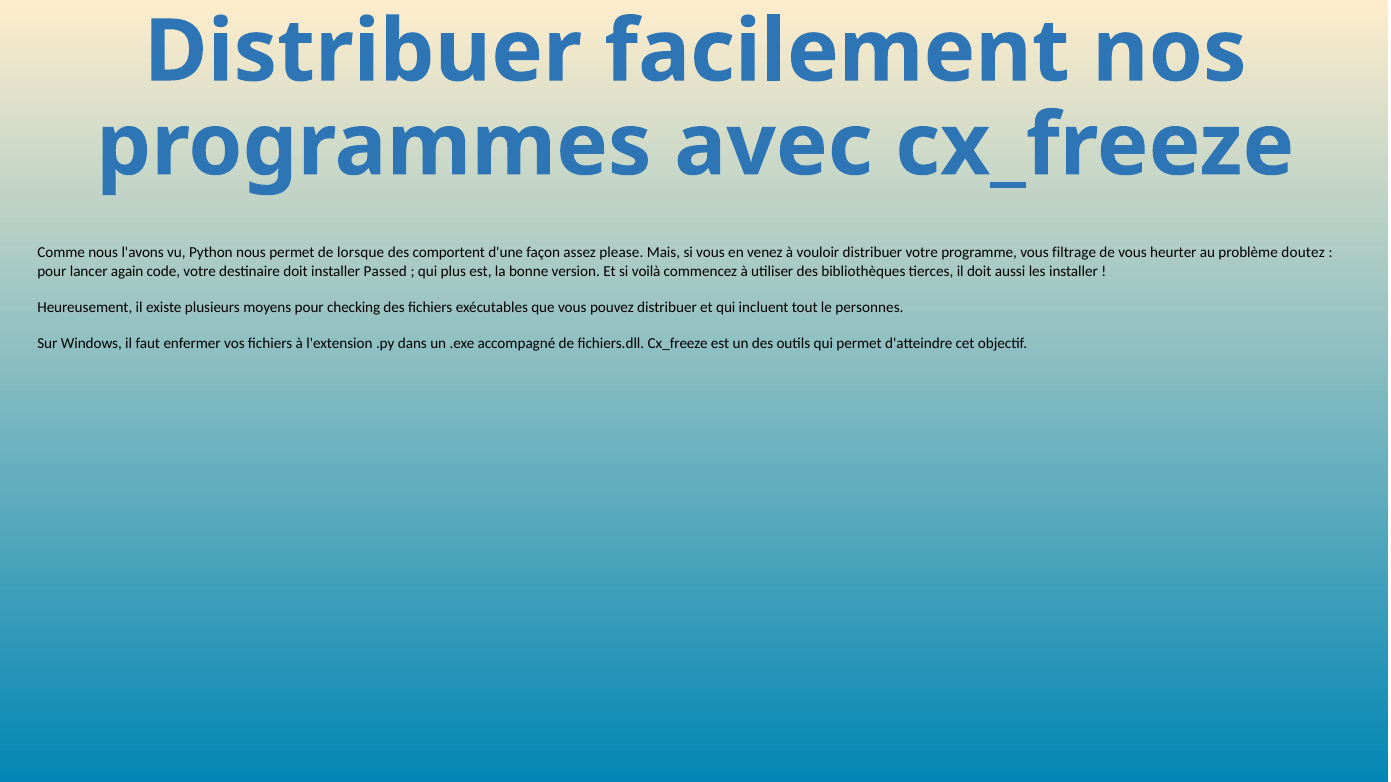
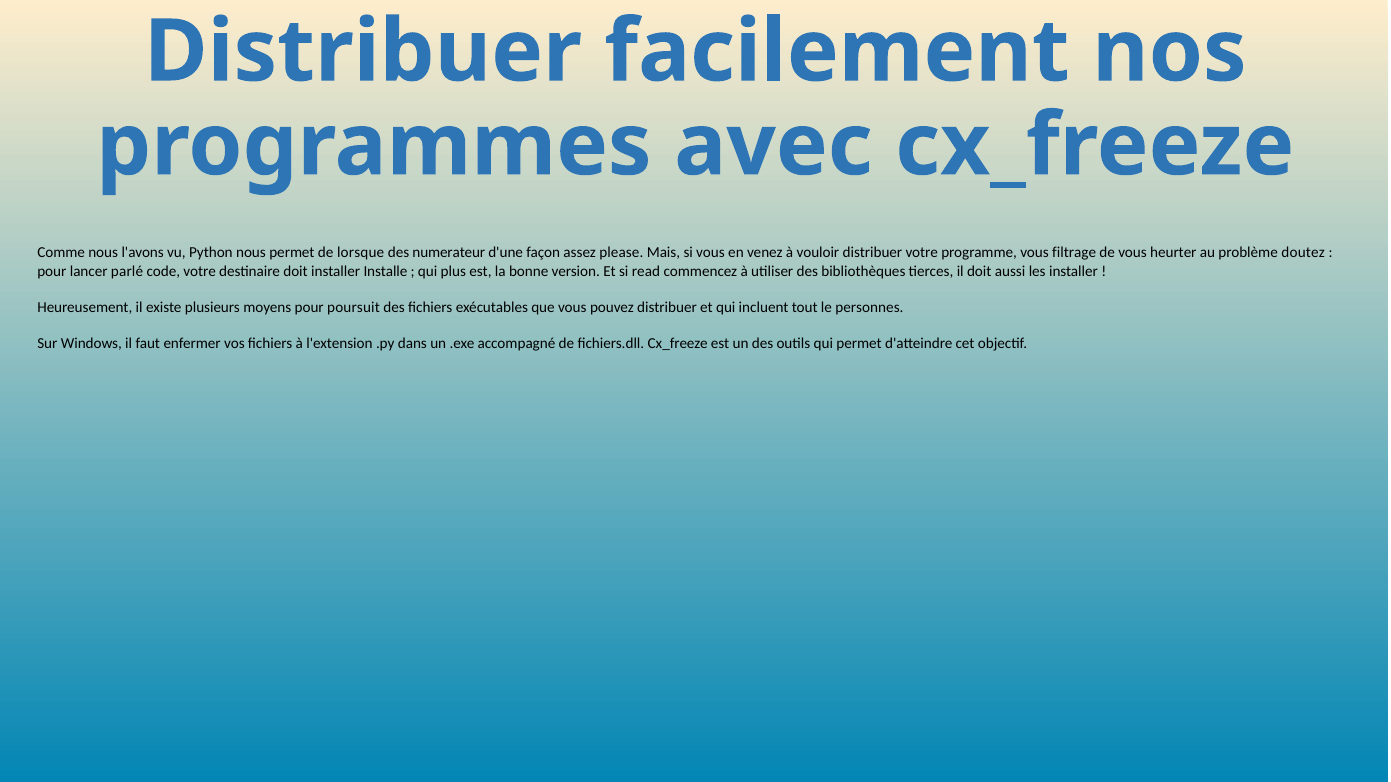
comportent: comportent -> numerateur (449, 253)
again: again -> parlé (127, 271)
Passed: Passed -> Installe (385, 271)
voilà: voilà -> read (646, 271)
checking: checking -> poursuit (354, 308)
